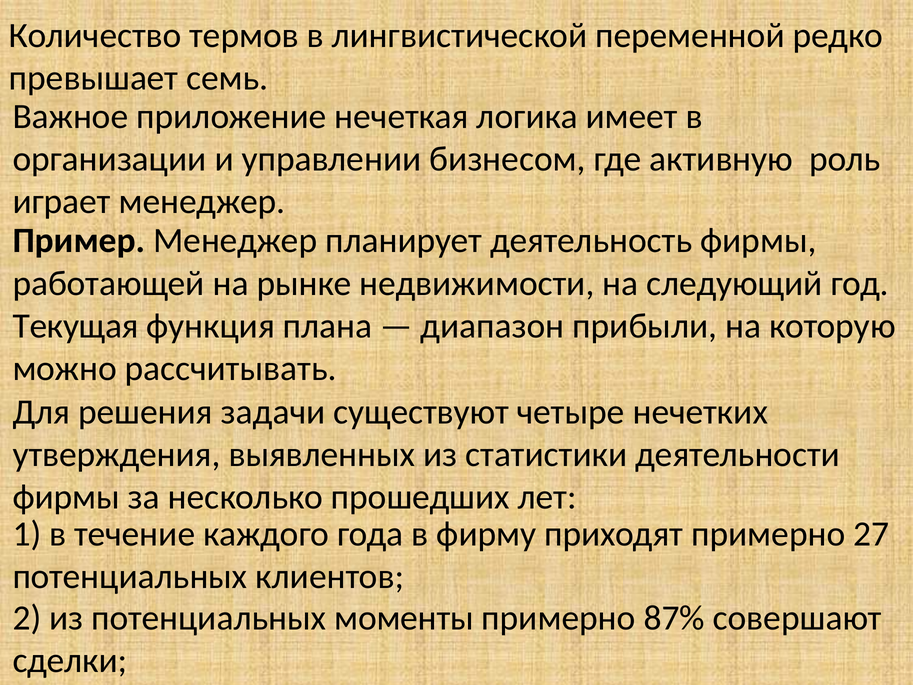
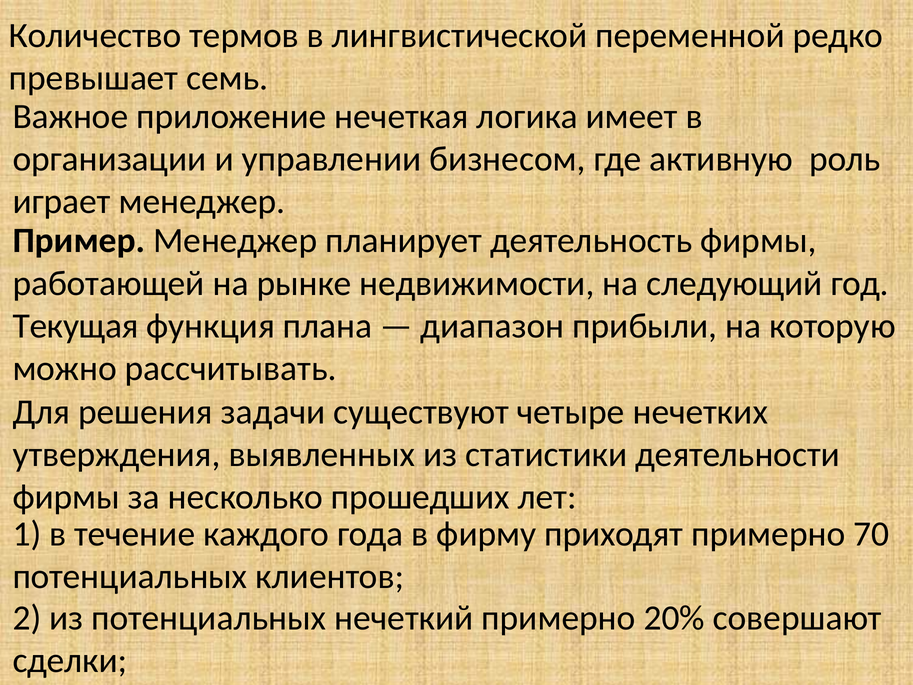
27: 27 -> 70 (871, 534)
моменты: моменты -> нечеткий (404, 618)
87%: 87% -> 20% (674, 618)
